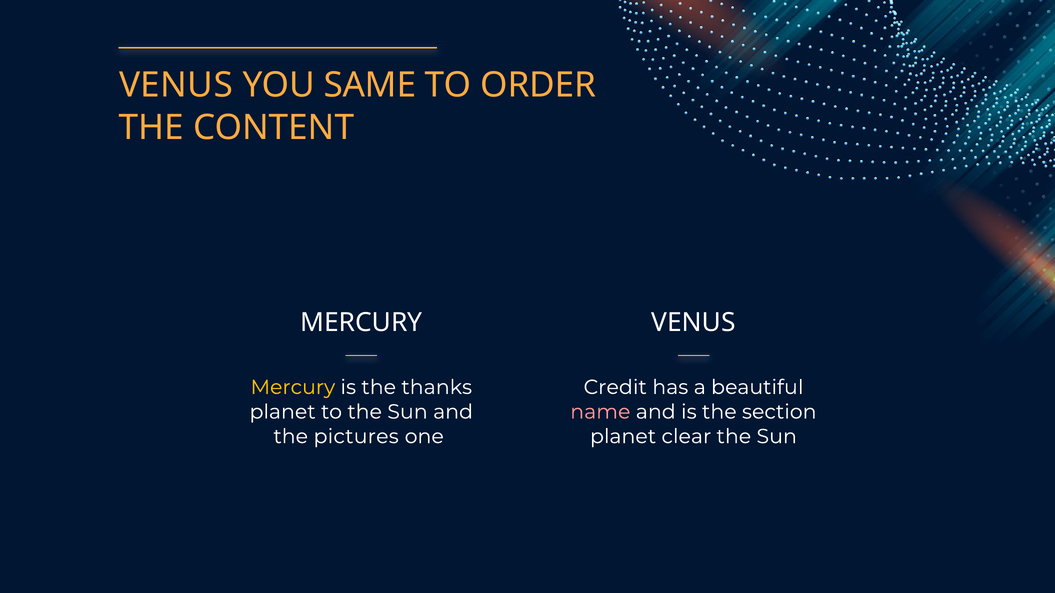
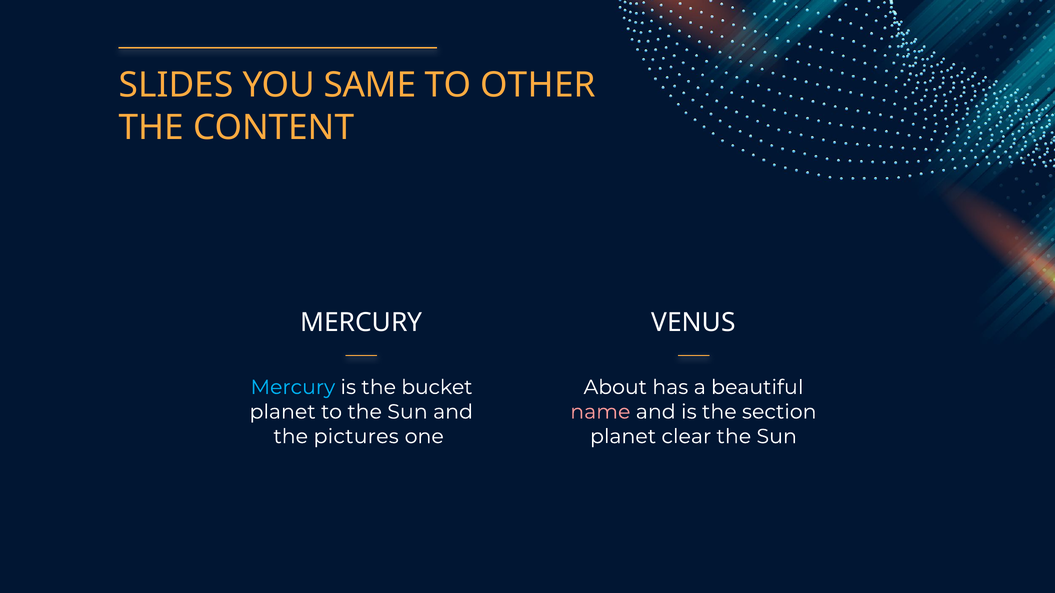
VENUS: VENUS -> SLIDES (176, 85)
ORDER: ORDER -> OTHER (538, 85)
Mercury colour: yellow -> light blue (293, 388)
thanks: thanks -> bucket (437, 388)
Credit: Credit -> About (615, 388)
